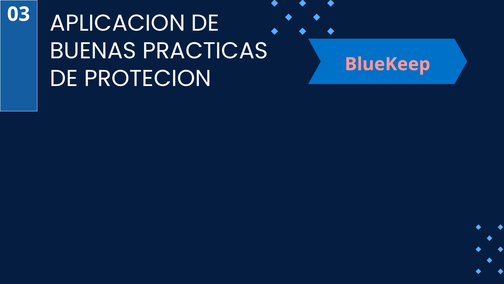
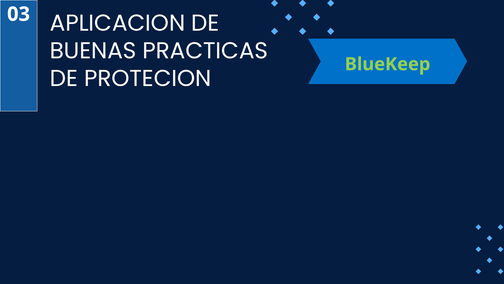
BlueKeep colour: pink -> light green (388, 64)
